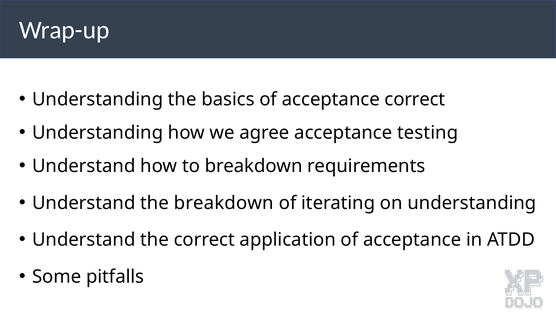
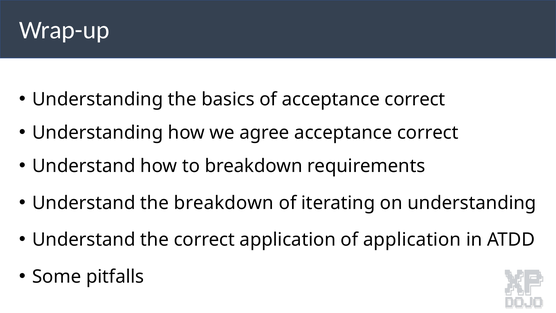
agree acceptance testing: testing -> correct (428, 133)
application of acceptance: acceptance -> application (412, 240)
